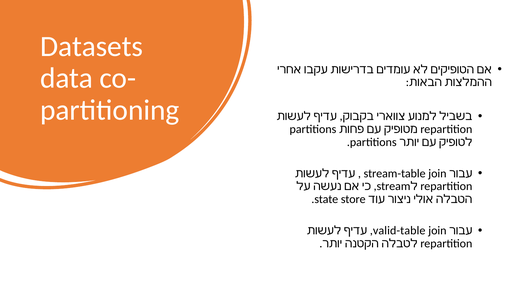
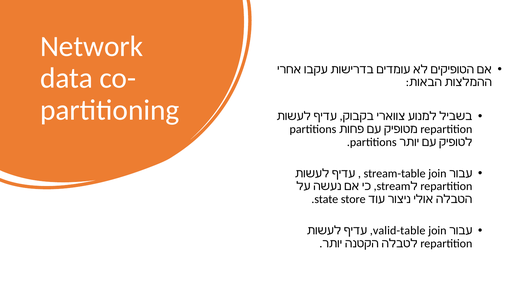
Datasets: Datasets -> Network (92, 47)
